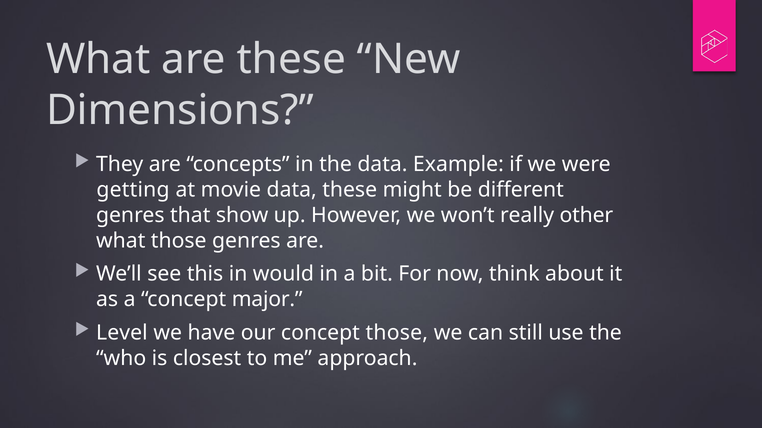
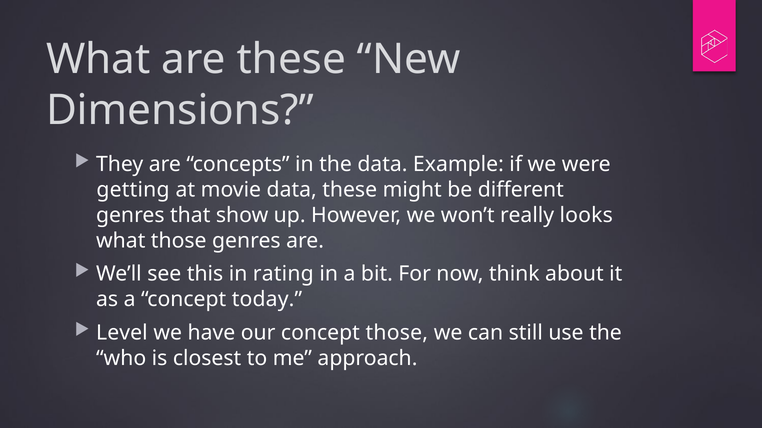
other: other -> looks (586, 216)
would: would -> rating (283, 274)
major: major -> today (267, 300)
